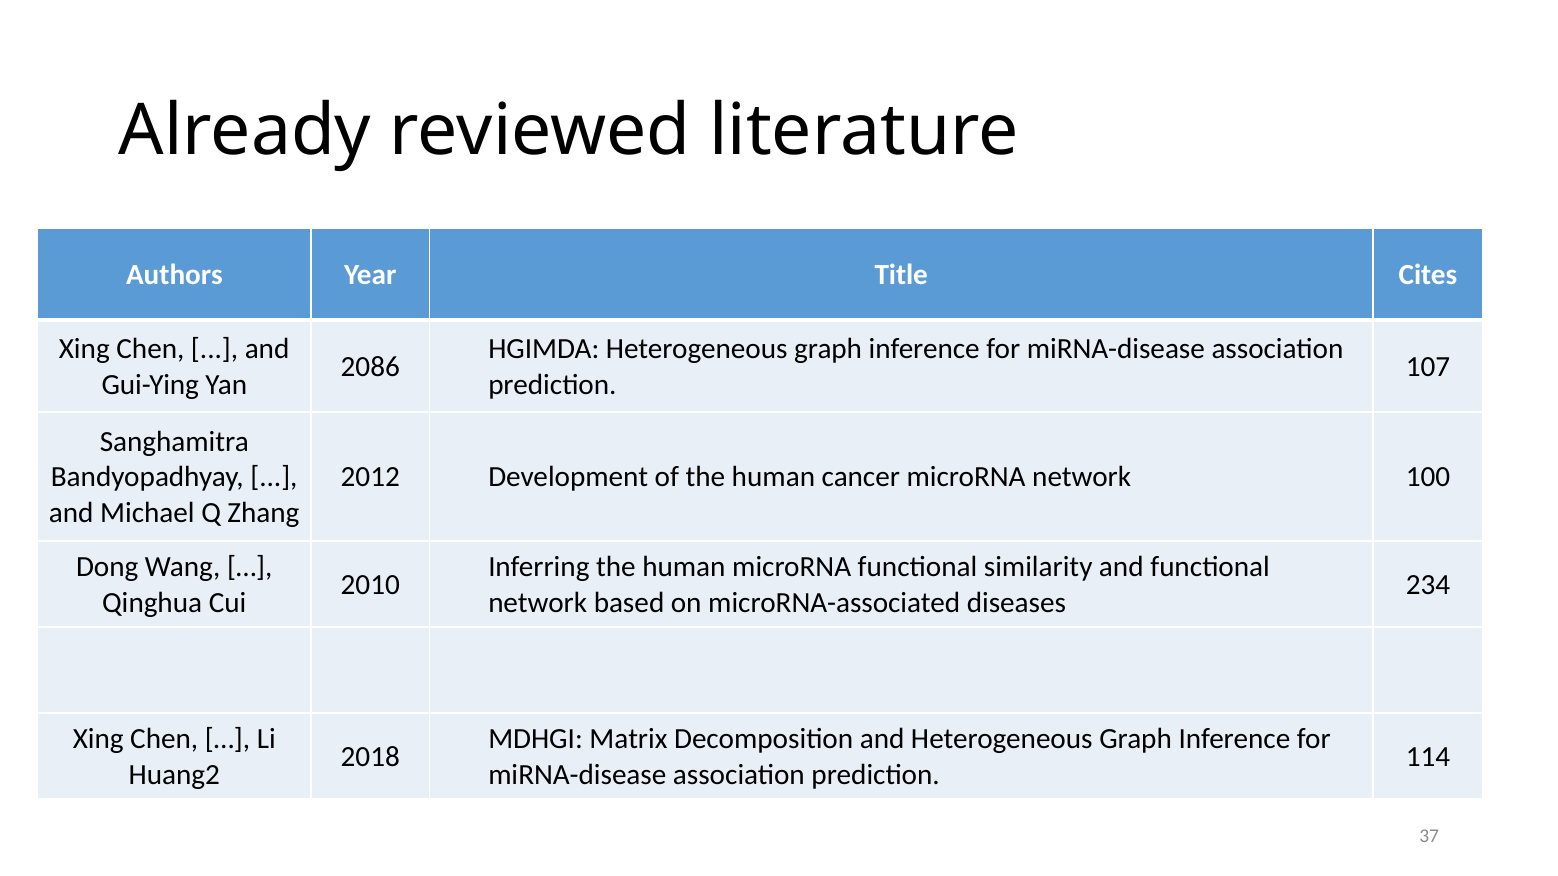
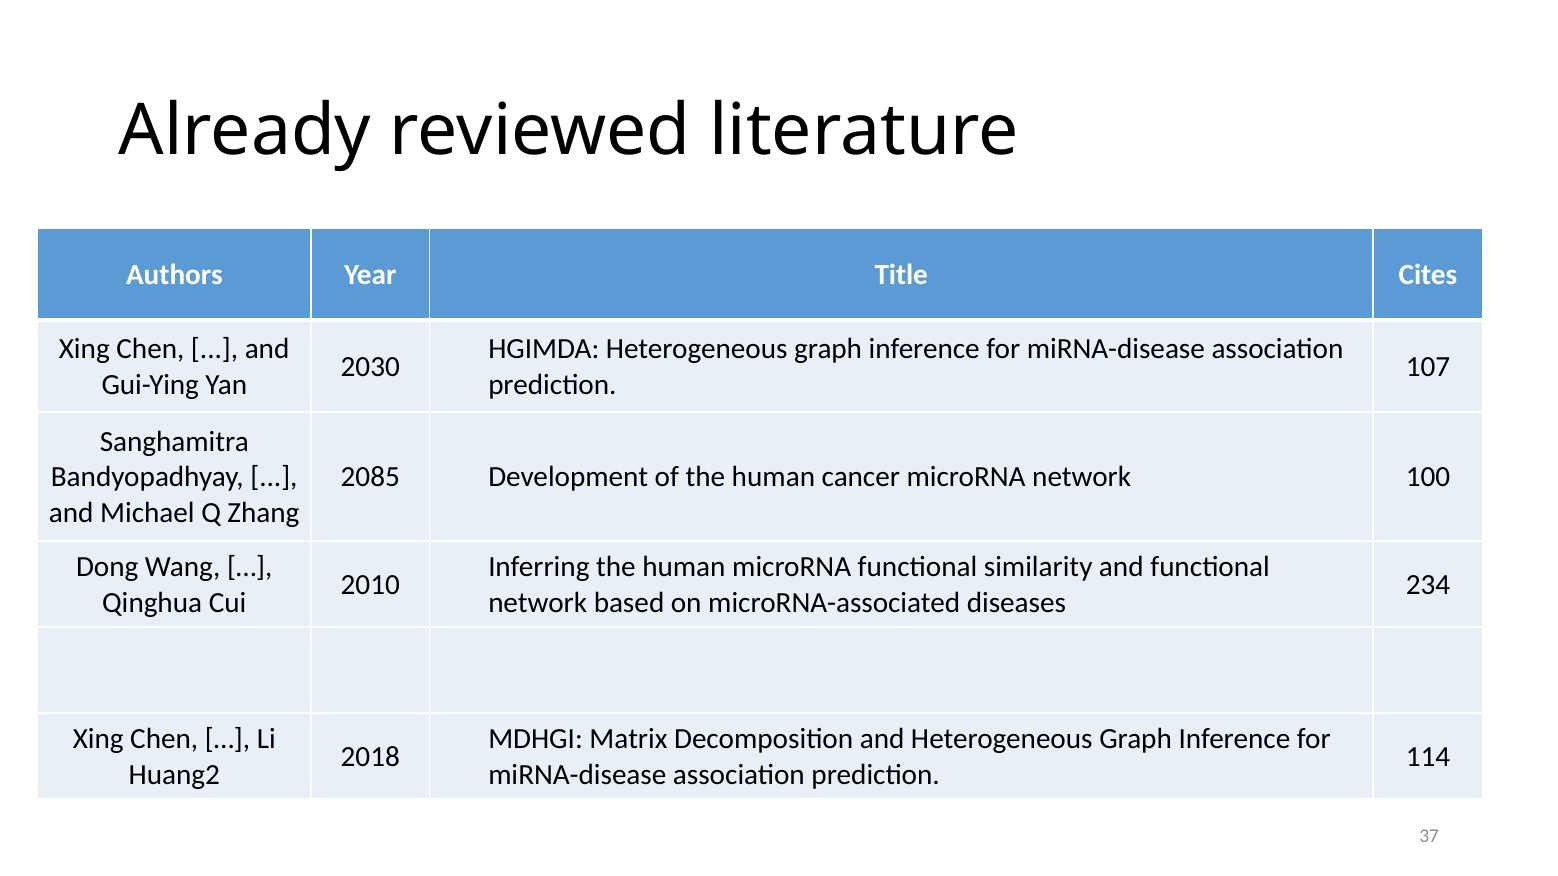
2086: 2086 -> 2030 (370, 367)
2012: 2012 -> 2085 (370, 477)
